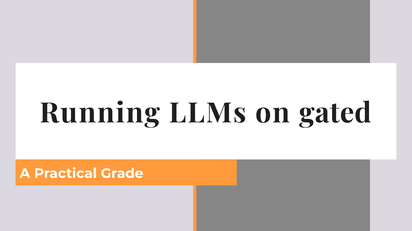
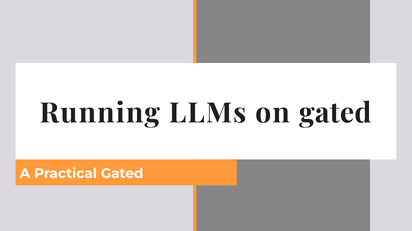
Practical Grade: Grade -> Gated (122, 174)
